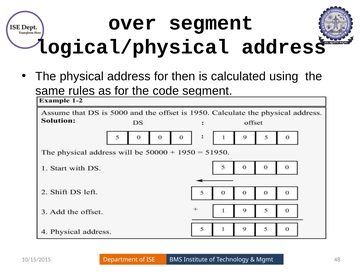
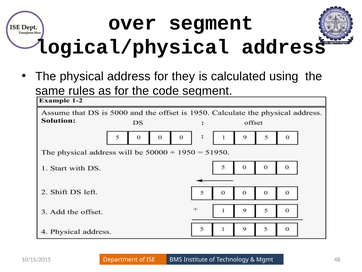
then: then -> they (183, 76)
